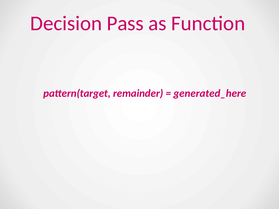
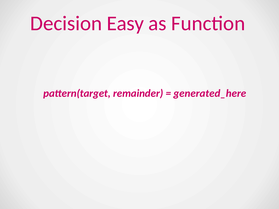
Pass: Pass -> Easy (125, 23)
